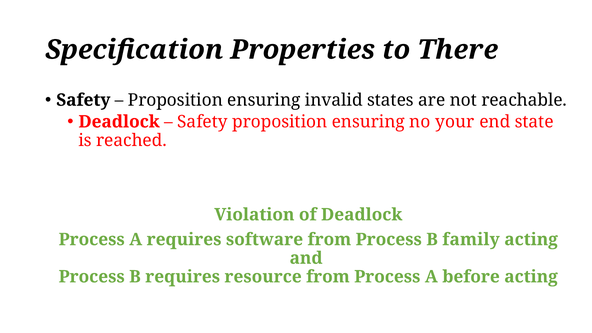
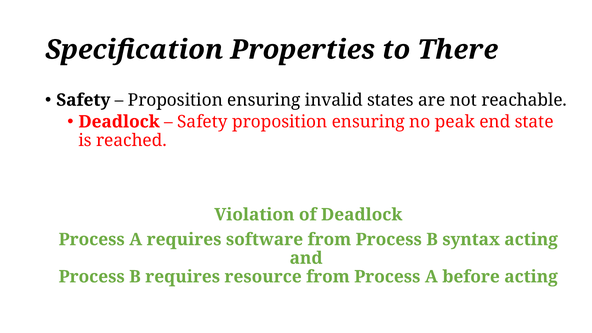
your: your -> peak (455, 122)
family: family -> syntax (471, 239)
